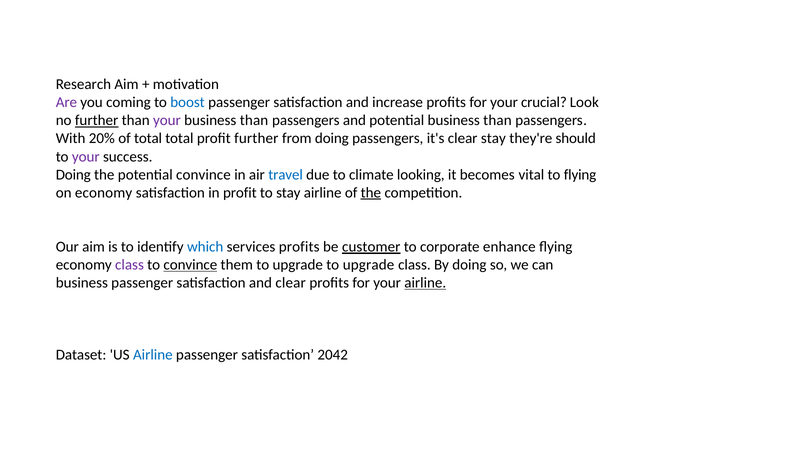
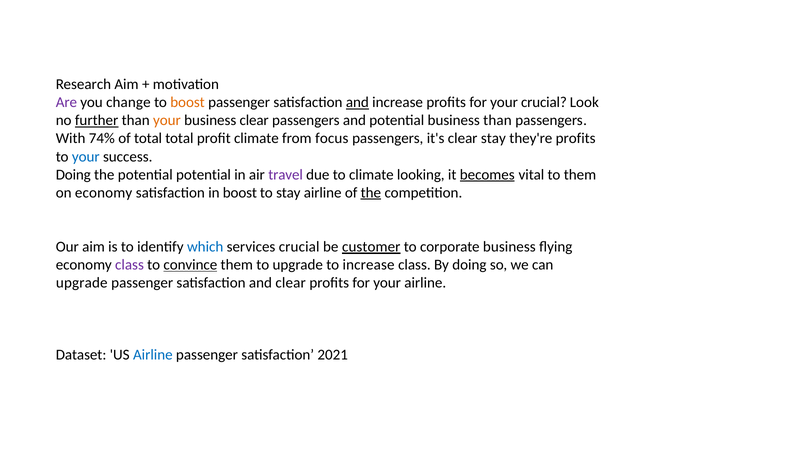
coming: coming -> change (128, 102)
boost colour: blue -> orange (188, 102)
and underline: none -> present (357, 102)
your colour: purple -> orange (167, 120)
than: than -> clear (254, 120)
20%: 20% -> 74% (102, 139)
profit further: further -> climate (256, 139)
from doing: doing -> focus (332, 139)
they're should: should -> profits (576, 139)
your colour: purple -> blue (86, 157)
potential convince: convince -> potential (204, 175)
travel colour: blue -> purple (286, 175)
becomes underline: none -> present (487, 175)
to flying: flying -> them (580, 175)
in profit: profit -> boost (240, 193)
services profits: profits -> crucial (299, 247)
corporate enhance: enhance -> business (509, 247)
upgrade to upgrade: upgrade -> increase (369, 265)
business: business -> upgrade (82, 283)
airline underline: present -> none (425, 283)
2042: 2042 -> 2021 (333, 355)
